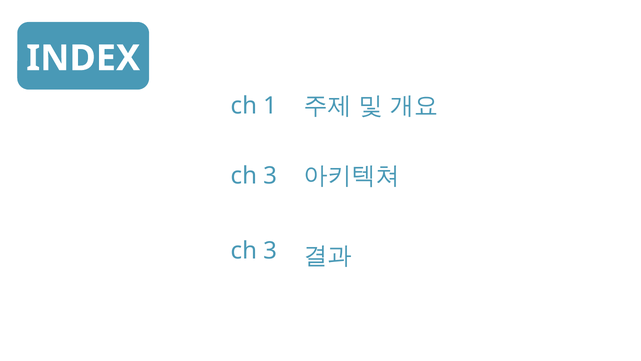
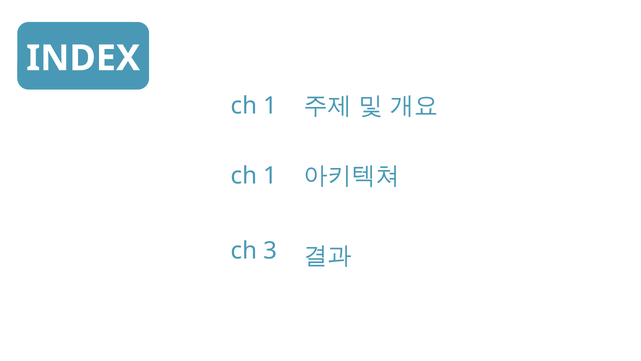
3: 3 -> 1 (270, 175)
